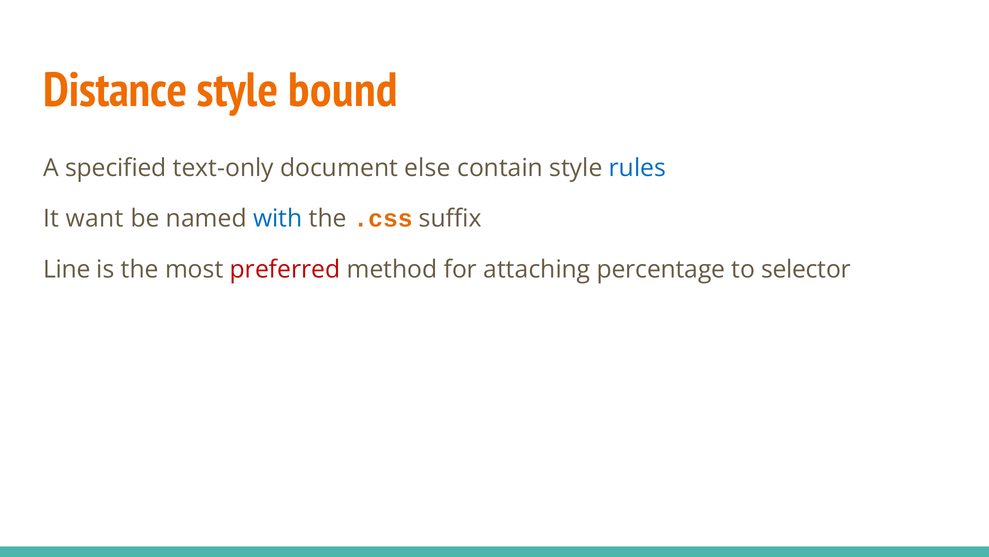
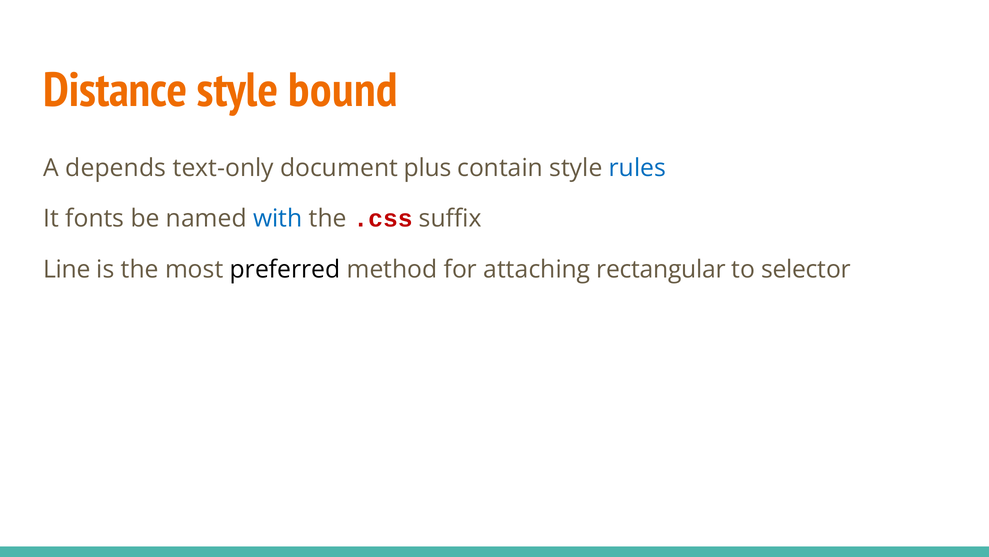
specified: specified -> depends (116, 168)
else: else -> plus (428, 168)
want: want -> fonts (95, 218)
.css colour: orange -> red (383, 218)
preferred colour: red -> black (285, 269)
percentage: percentage -> rectangular (661, 269)
